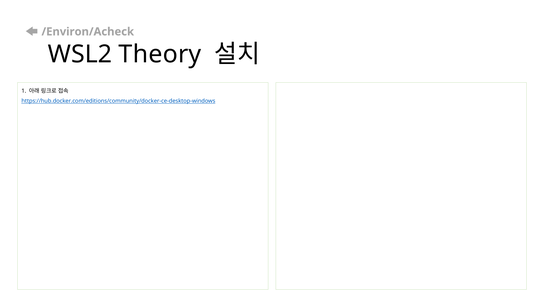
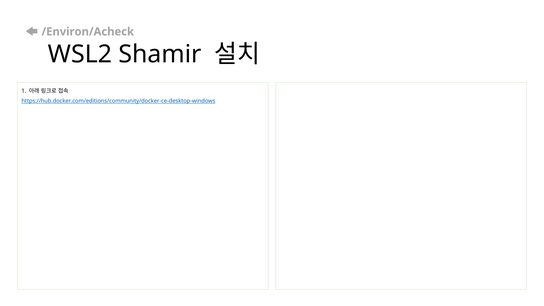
Theory: Theory -> Shamir (160, 54)
